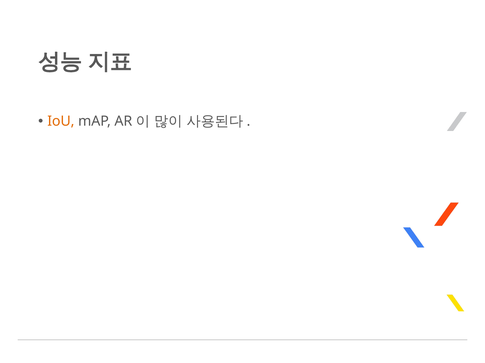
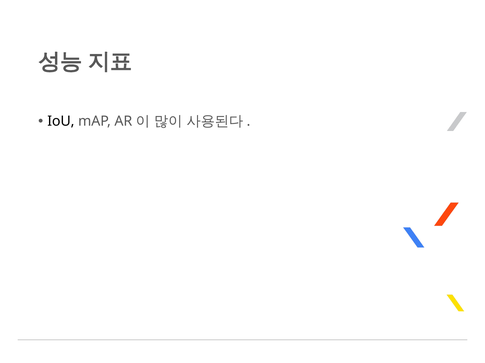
IoU colour: orange -> black (61, 122)
